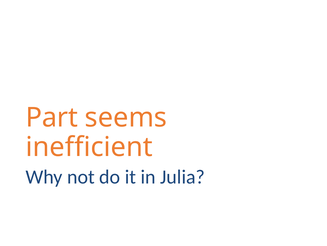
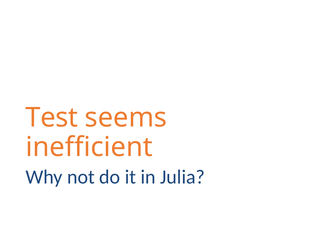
Part: Part -> Test (52, 117)
